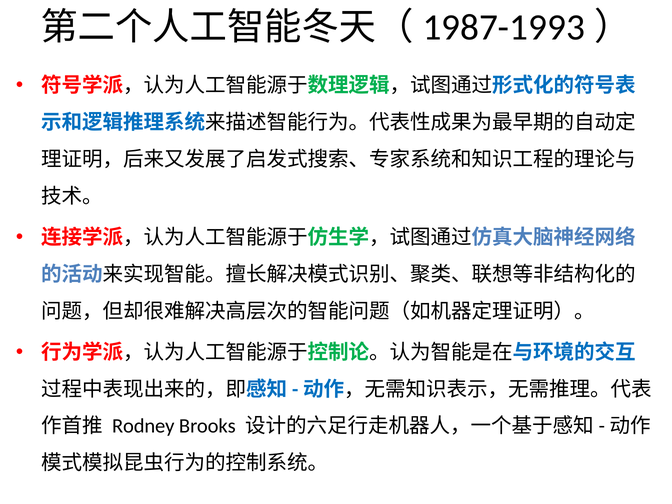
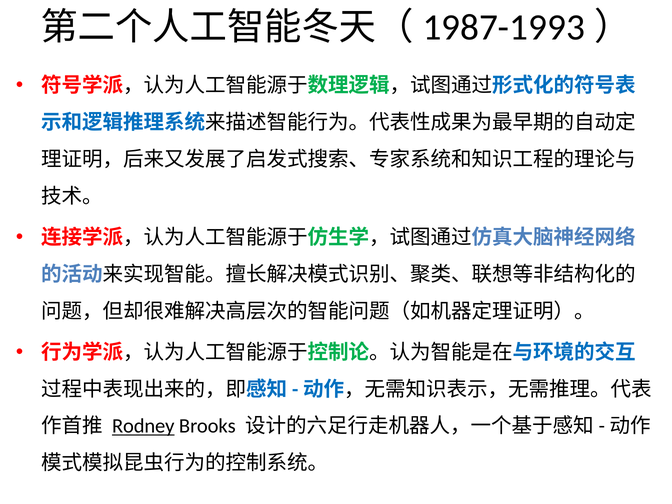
Rodney underline: none -> present (143, 426)
